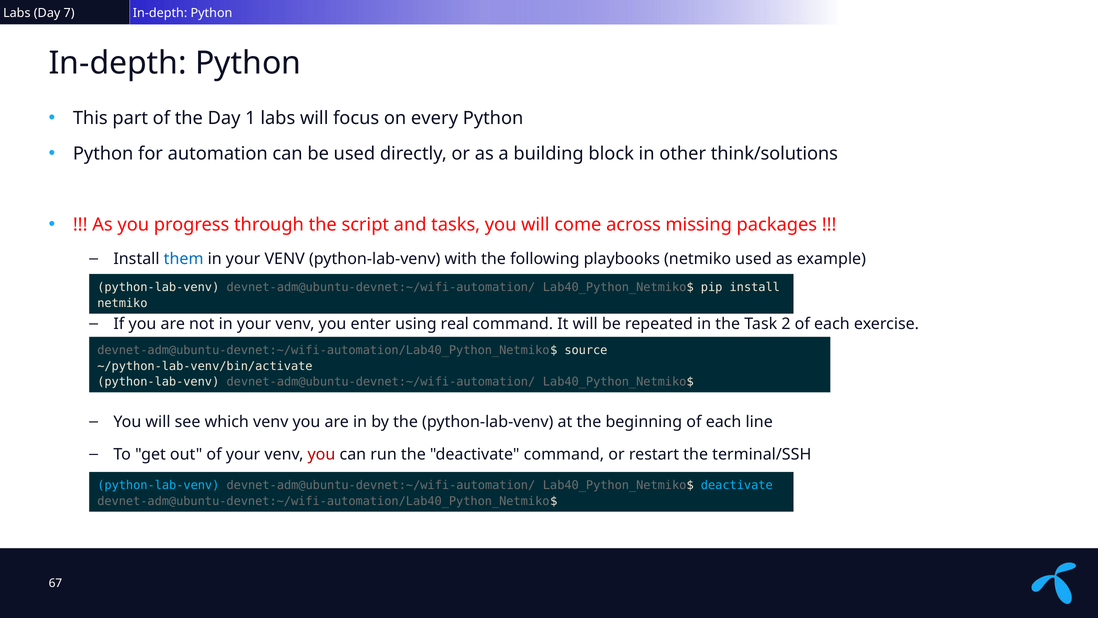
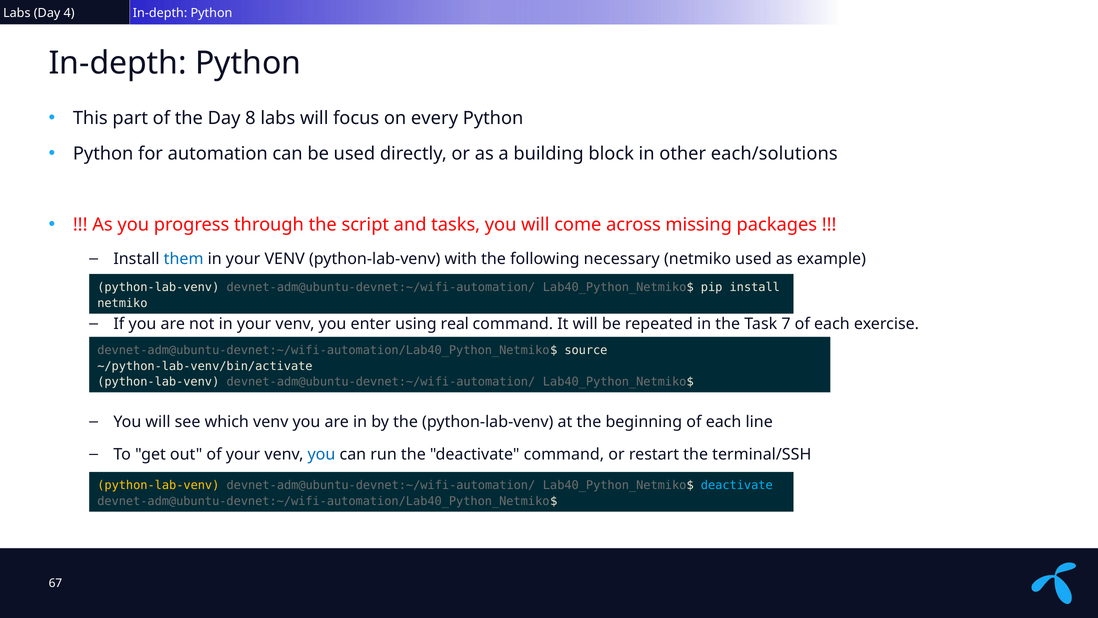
7: 7 -> 4 (69, 13)
1: 1 -> 8 (250, 118)
think/solutions: think/solutions -> each/solutions (774, 154)
playbooks: playbooks -> necessary (622, 259)
2: 2 -> 7 (786, 324)
you colour: red -> blue (321, 454)
python-lab-venv colour: light blue -> yellow (158, 485)
